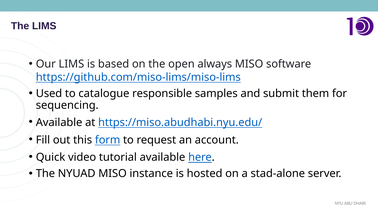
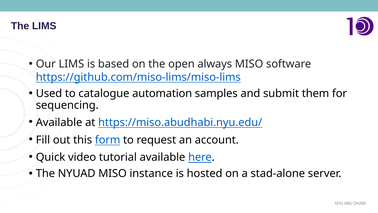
responsible: responsible -> automation (162, 93)
